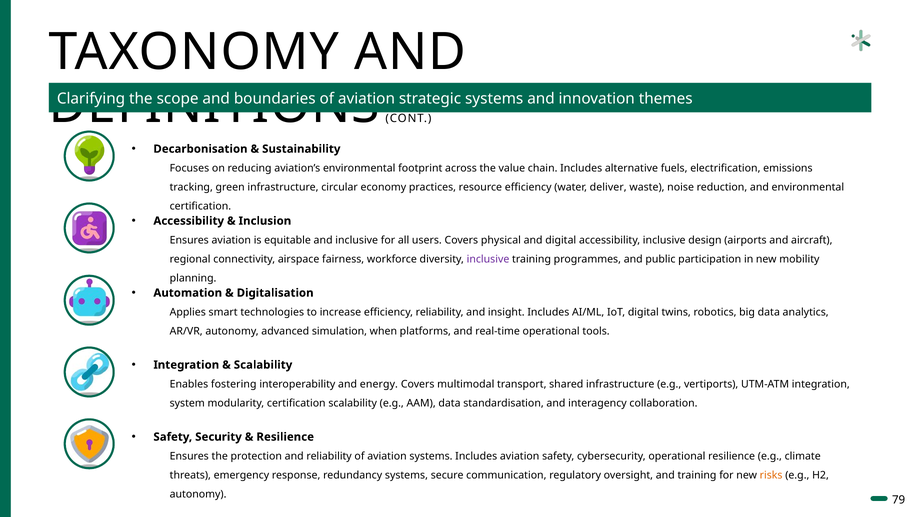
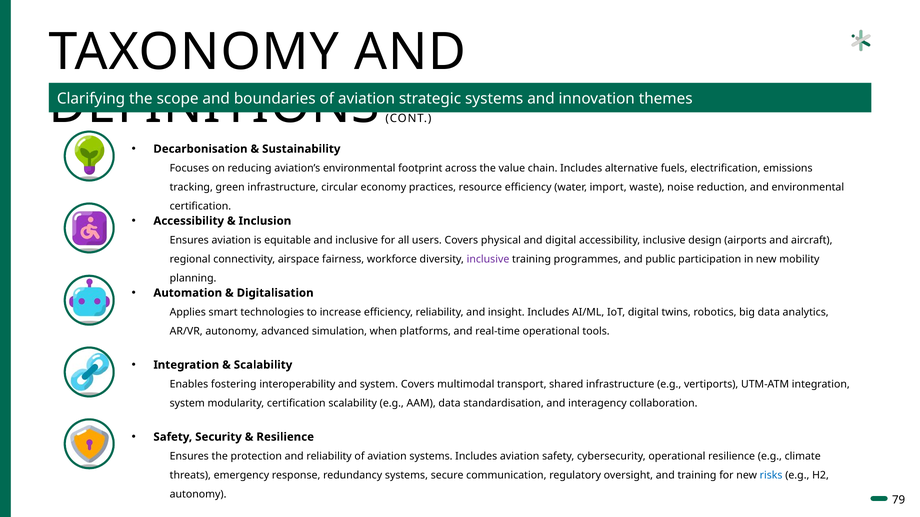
deliver: deliver -> import (608, 188)
and energy: energy -> system (379, 385)
risks colour: orange -> blue (771, 476)
